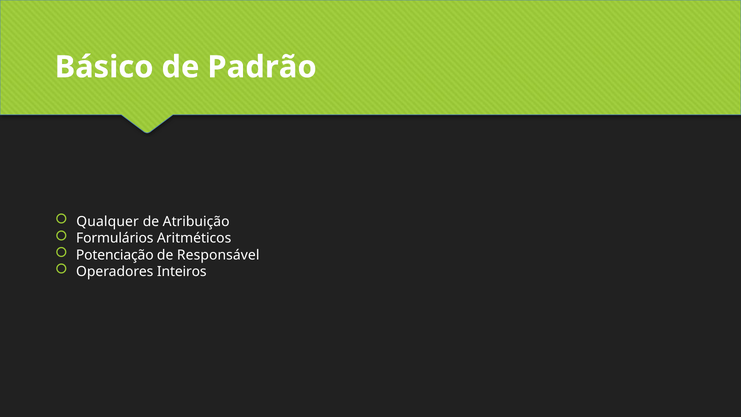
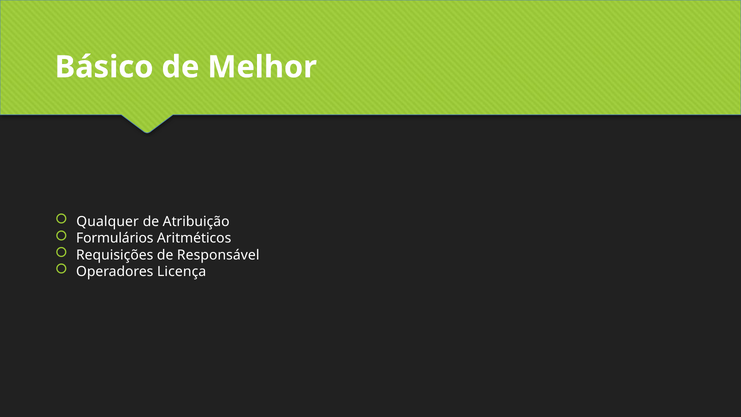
Padrão: Padrão -> Melhor (262, 67)
Potenciação: Potenciação -> Requisições (115, 255)
Inteiros: Inteiros -> Licença (182, 272)
